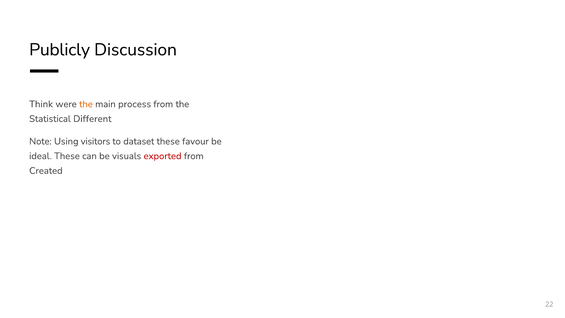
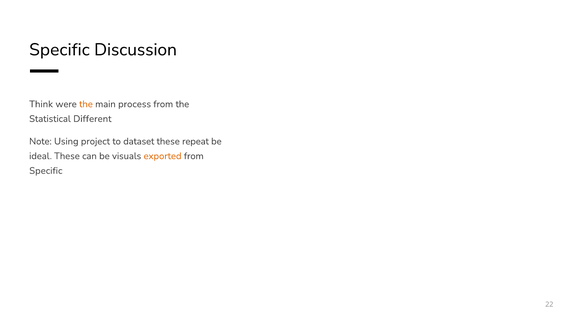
Publicly: Publicly -> Specific (59, 50)
visitors: visitors -> project (95, 141)
favour: favour -> repeat (196, 141)
exported colour: red -> orange (163, 156)
Created: Created -> Specific (46, 171)
